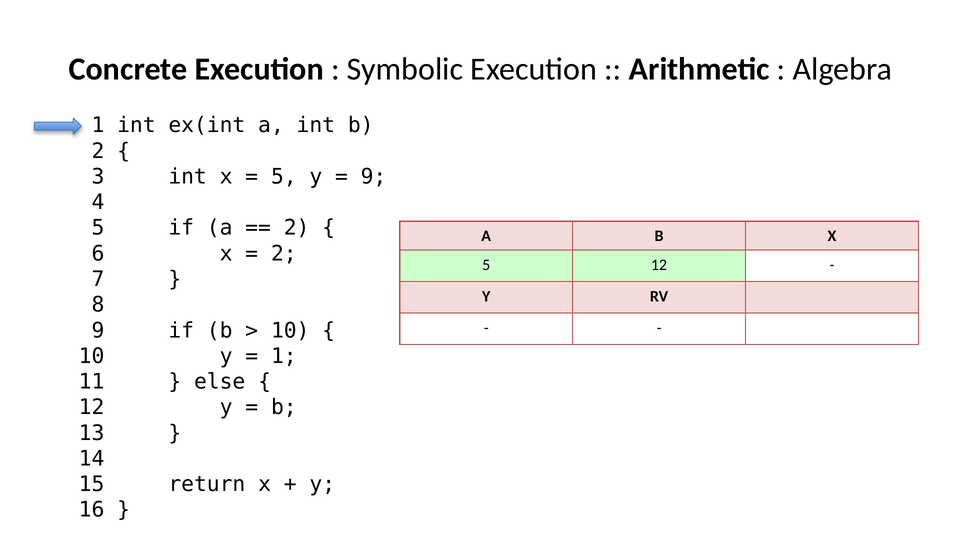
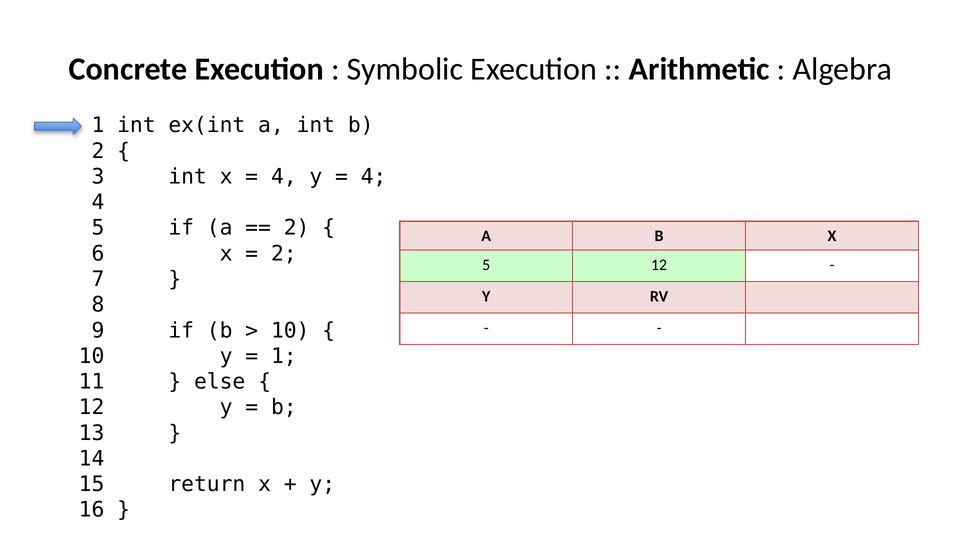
5: 5 -> 4 (284, 177)
9: 9 -> 4 (374, 177)
